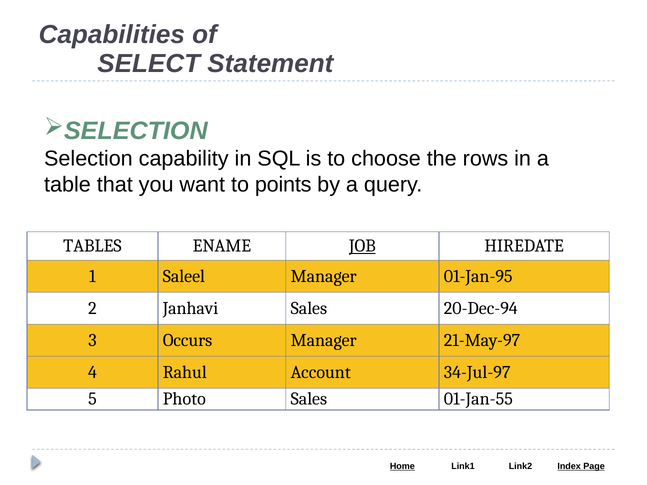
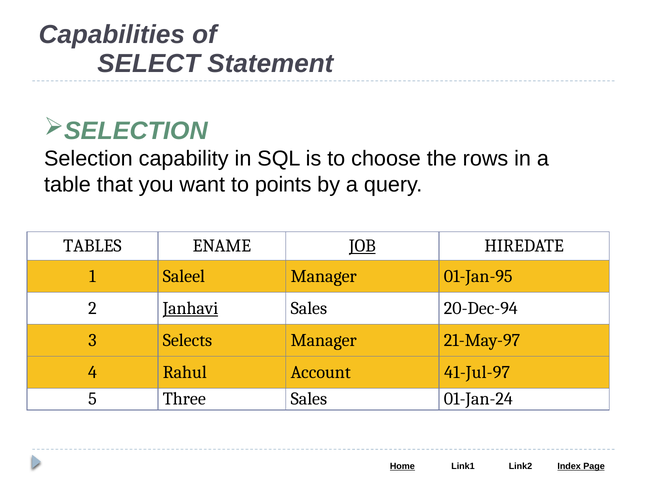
Janhavi underline: none -> present (191, 308)
Occurs: Occurs -> Selects (187, 340)
34-Jul-97: 34-Jul-97 -> 41-Jul-97 (477, 372)
Photo: Photo -> Three (184, 399)
01-Jan-55: 01-Jan-55 -> 01-Jan-24 (478, 399)
